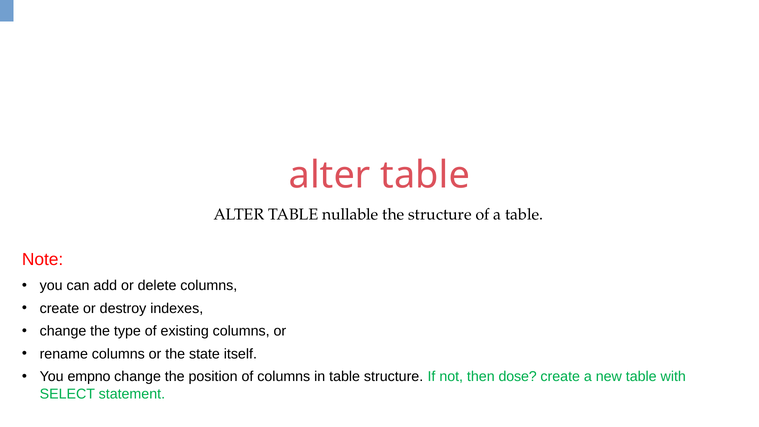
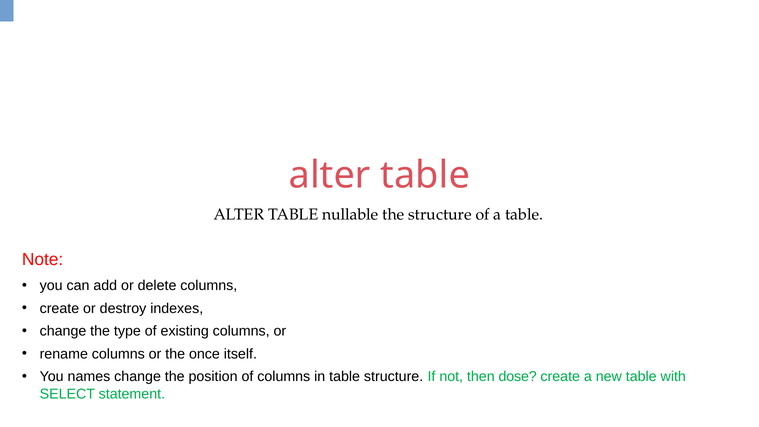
state: state -> once (204, 354)
empno: empno -> names (89, 377)
